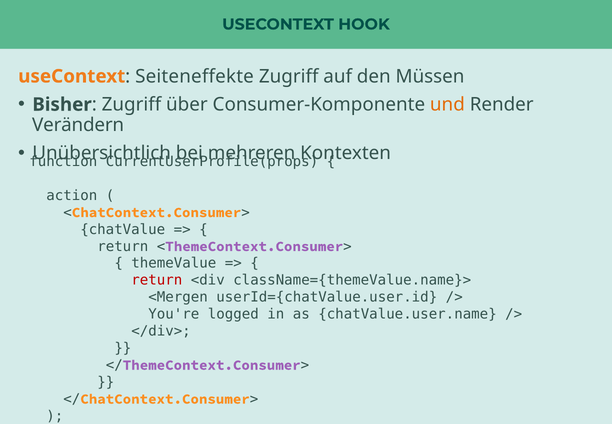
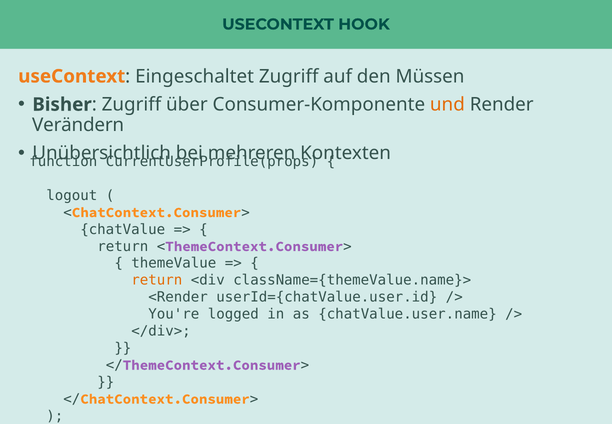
Seiteneffekte: Seiteneffekte -> Eingeschaltet (195, 76)
action: action -> logout (72, 195)
return colour: red -> orange (157, 280)
<Mergen: <Mergen -> <Render (178, 297)
